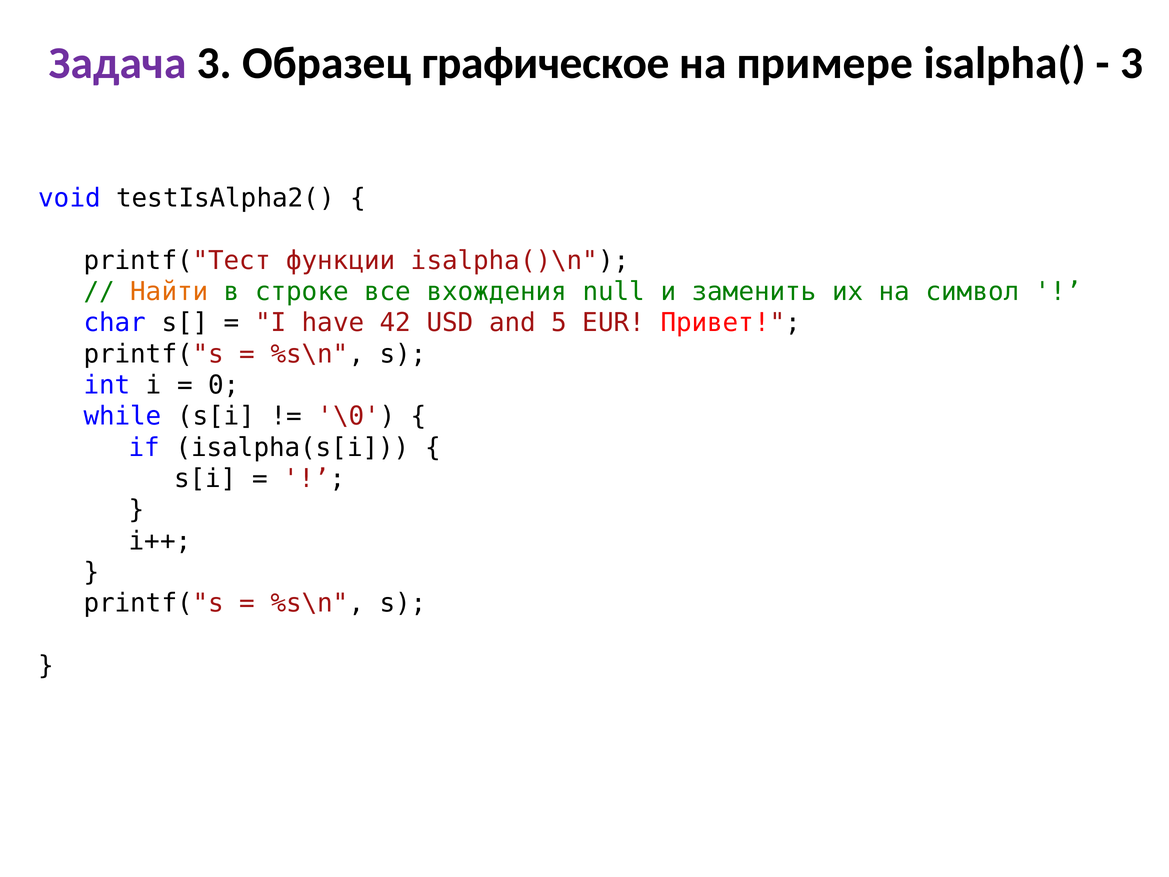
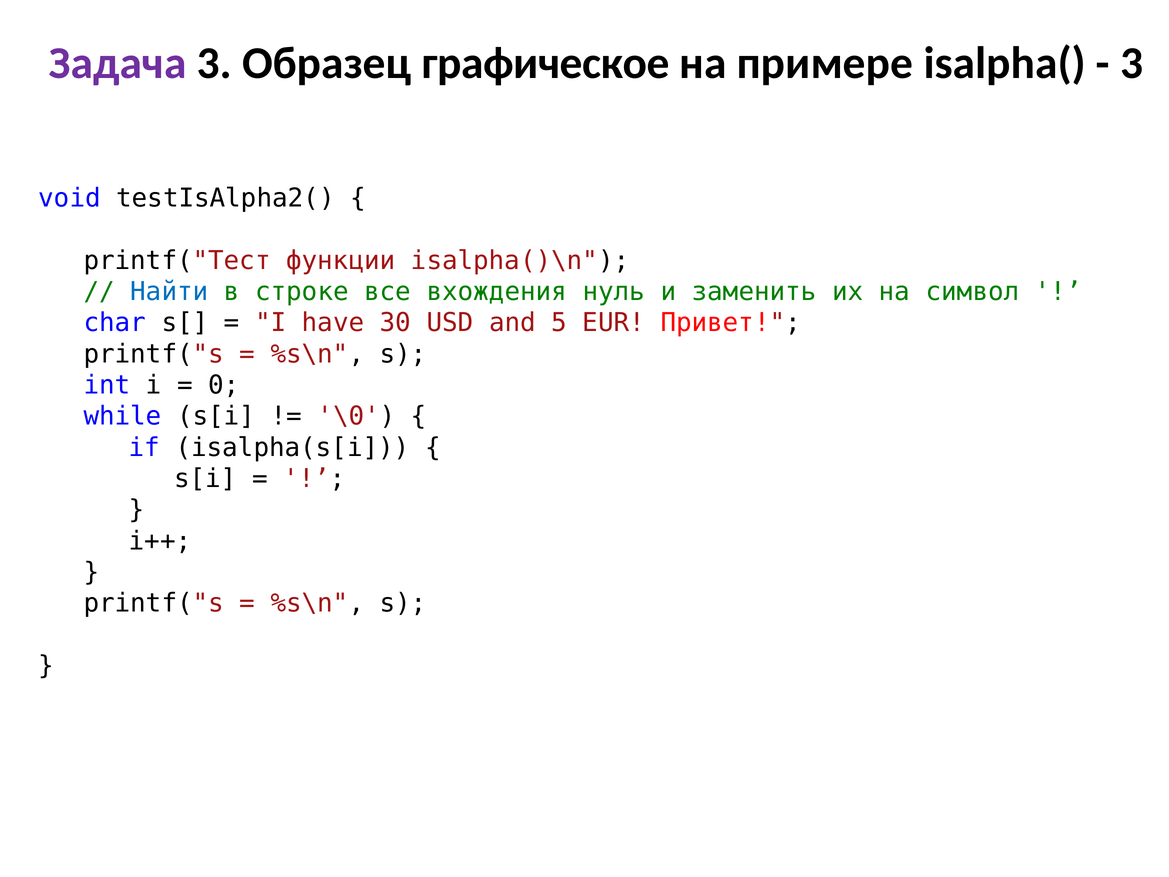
Найти colour: orange -> blue (169, 292)
null: null -> нуль (614, 292)
42: 42 -> 30 (395, 323)
